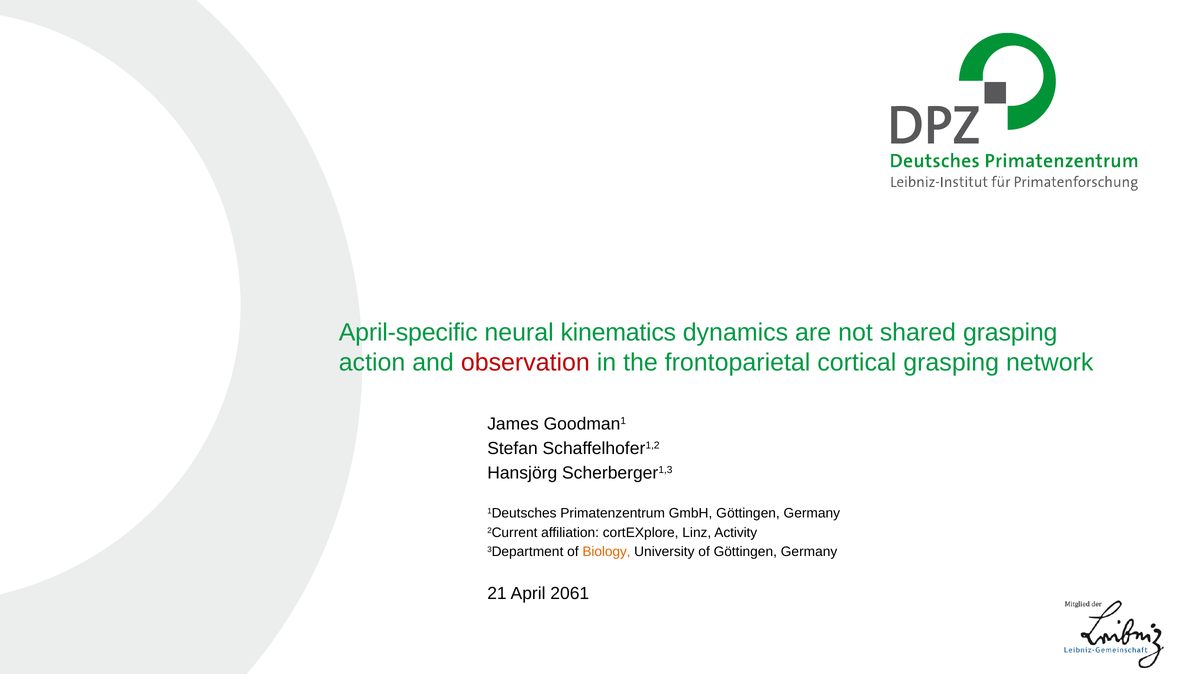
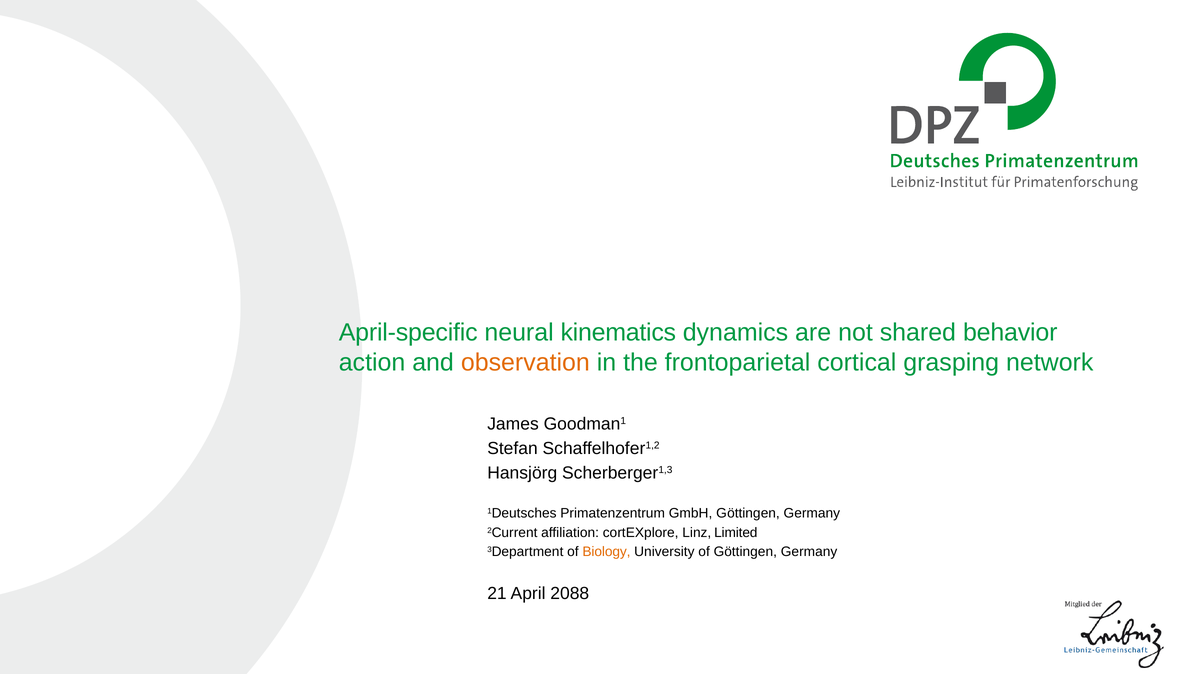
shared grasping: grasping -> behavior (1010, 332)
observation colour: red -> orange (525, 362)
Activity: Activity -> Limited (736, 532)
2061: 2061 -> 2088 (570, 593)
